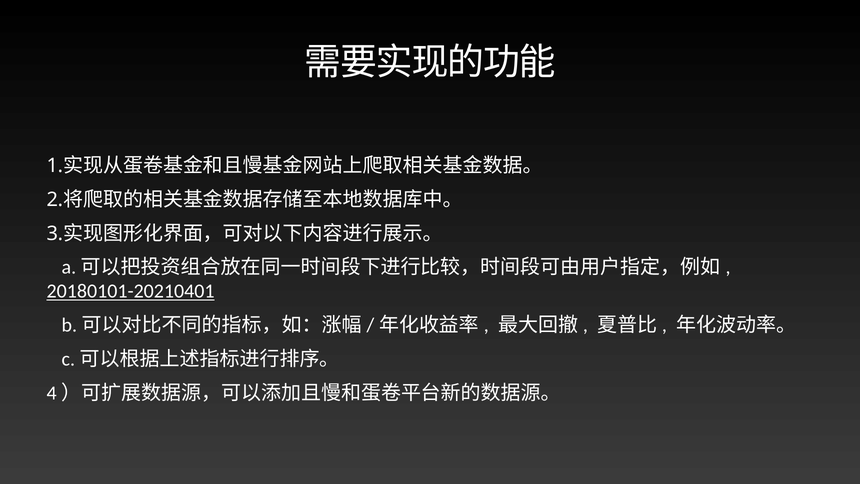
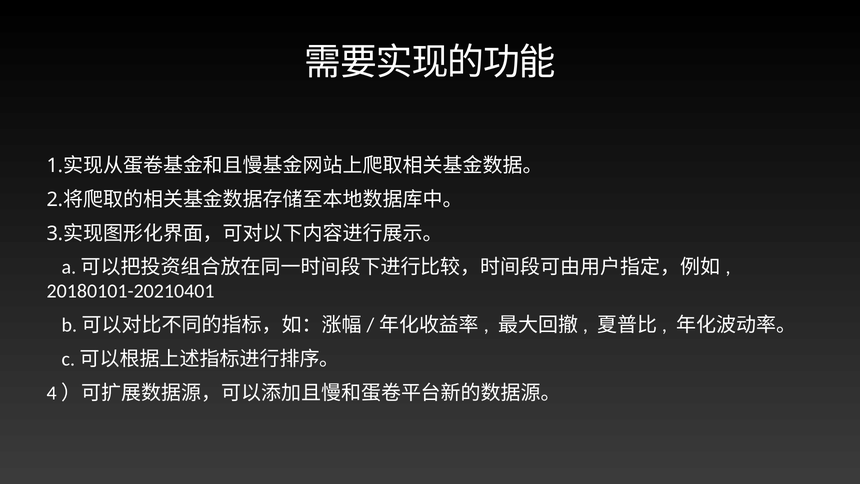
20180101-20210401 underline: present -> none (131, 291)
